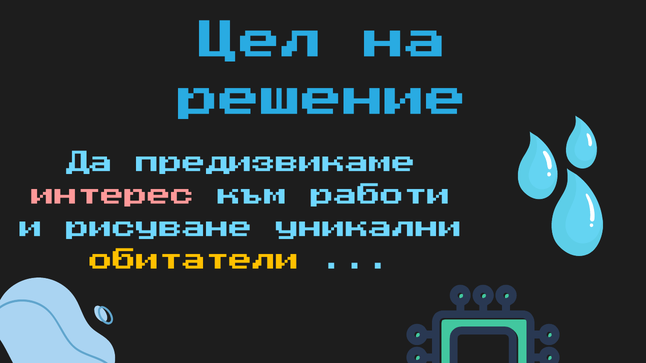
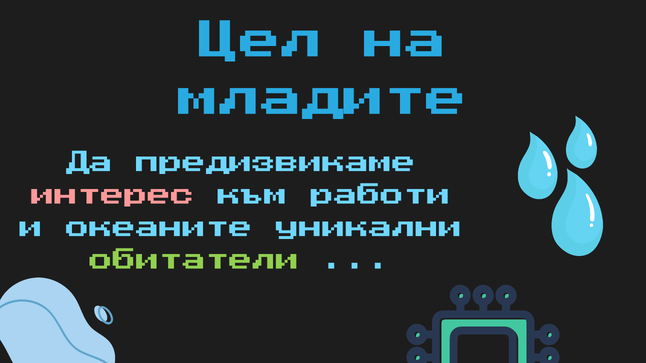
решение: решение -> младите (323, 106)
рисуване: рисуване -> океаните (159, 232)
обитатели colour: yellow -> light green (194, 265)
